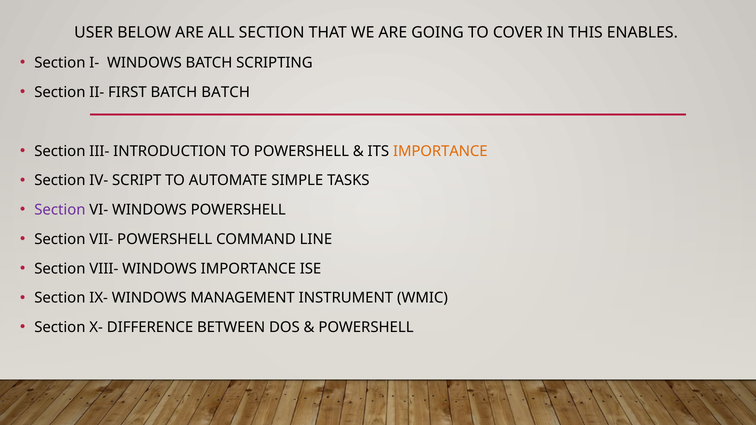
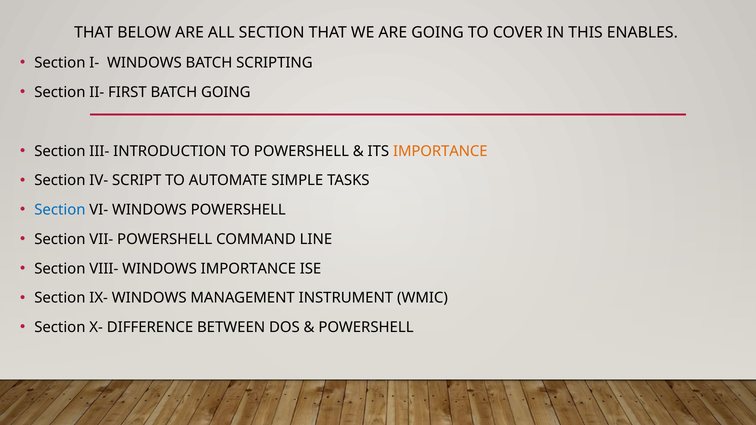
USER: USER -> THAT (94, 33)
BATCH BATCH: BATCH -> GOING (226, 92)
Section colour: purple -> blue (60, 210)
